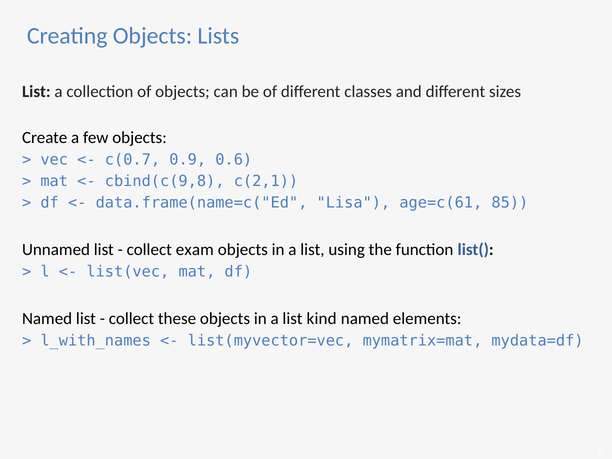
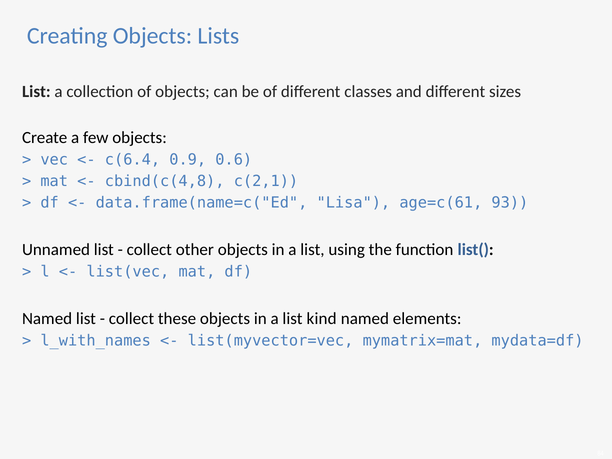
c(0.7: c(0.7 -> c(6.4 (132, 160)
cbind(c(9,8: cbind(c(9,8 -> cbind(c(4,8 (165, 181)
85: 85 -> 93 (510, 203)
exam: exam -> other (195, 249)
